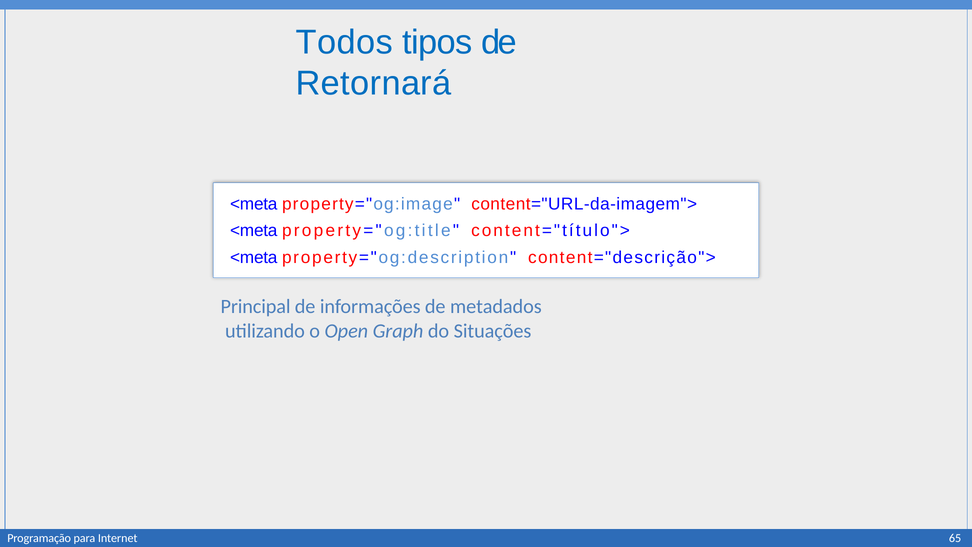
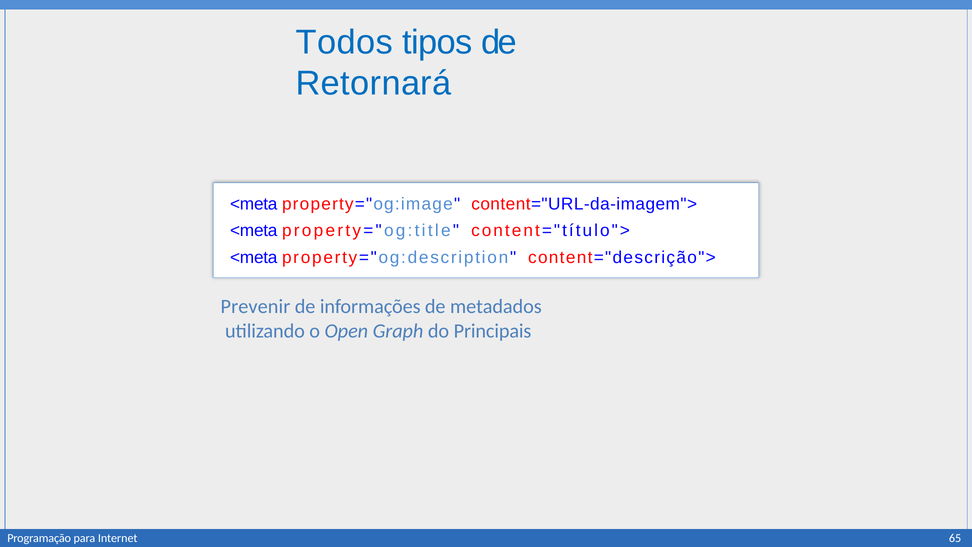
Principal: Principal -> Prevenir (255, 307)
Situações: Situações -> Principais (493, 331)
